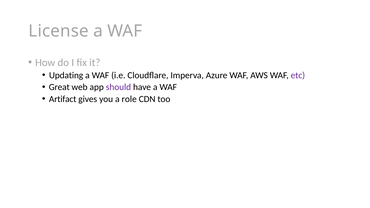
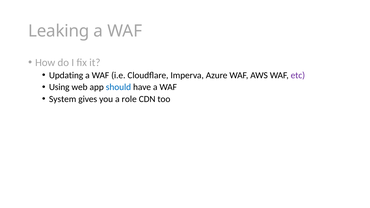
License: License -> Leaking (59, 31)
Great: Great -> Using (59, 87)
should colour: purple -> blue (118, 87)
Artifact: Artifact -> System (63, 99)
